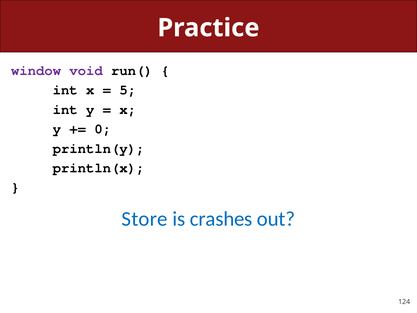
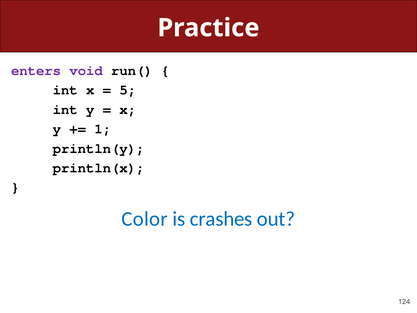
window: window -> enters (36, 70)
0: 0 -> 1 (103, 129)
Store: Store -> Color (145, 219)
